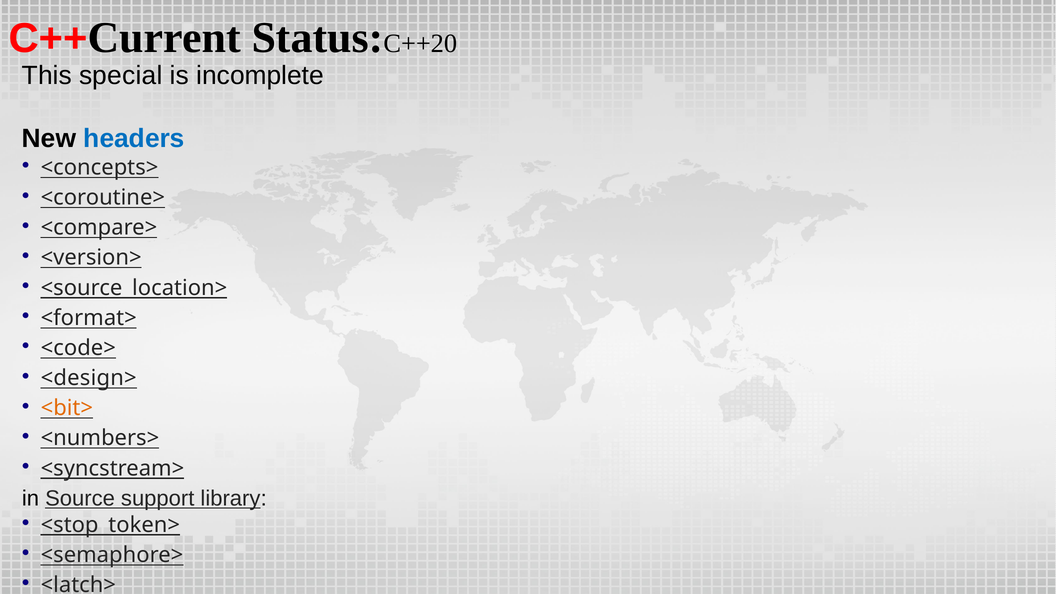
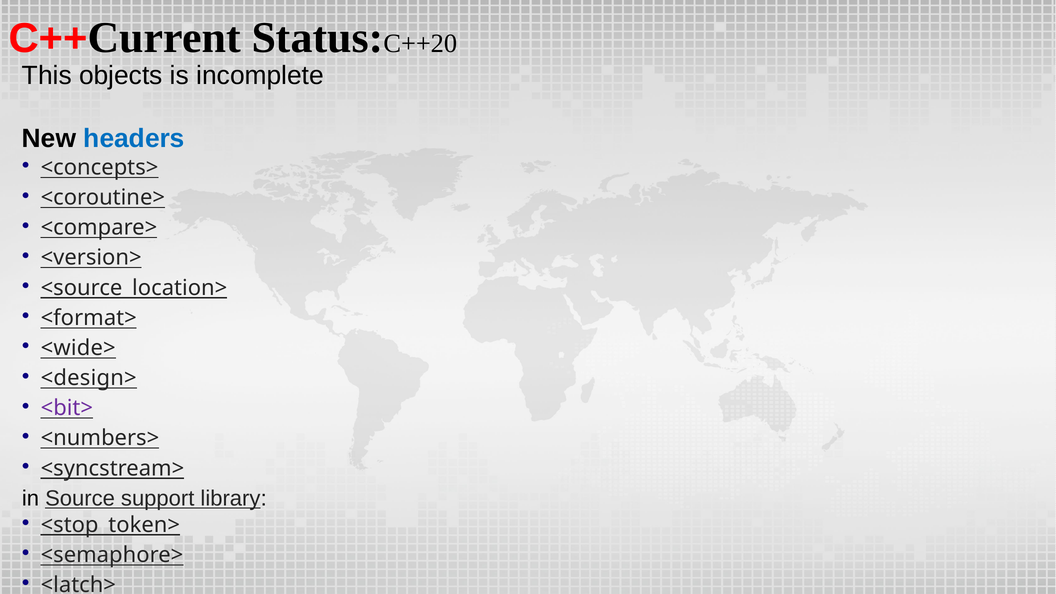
special: special -> objects (121, 75)
<code>: <code> -> <wide> (78, 348)
<bit> colour: orange -> purple (67, 408)
